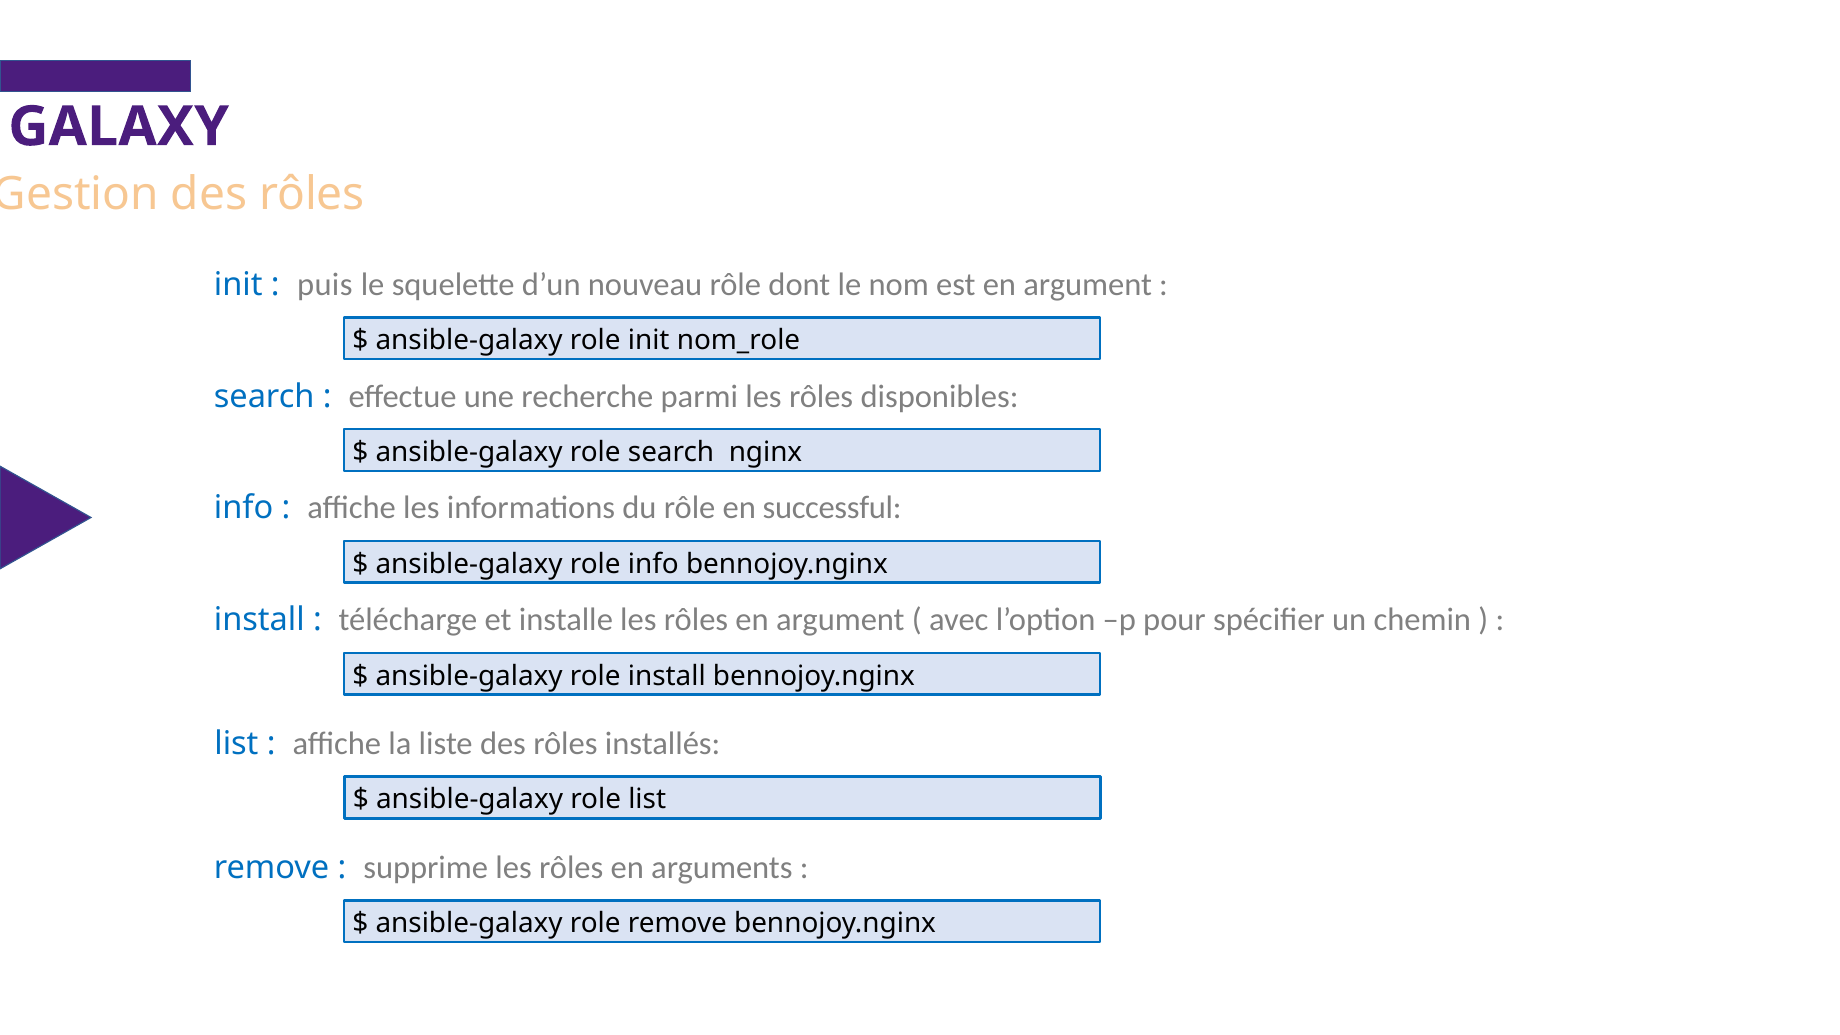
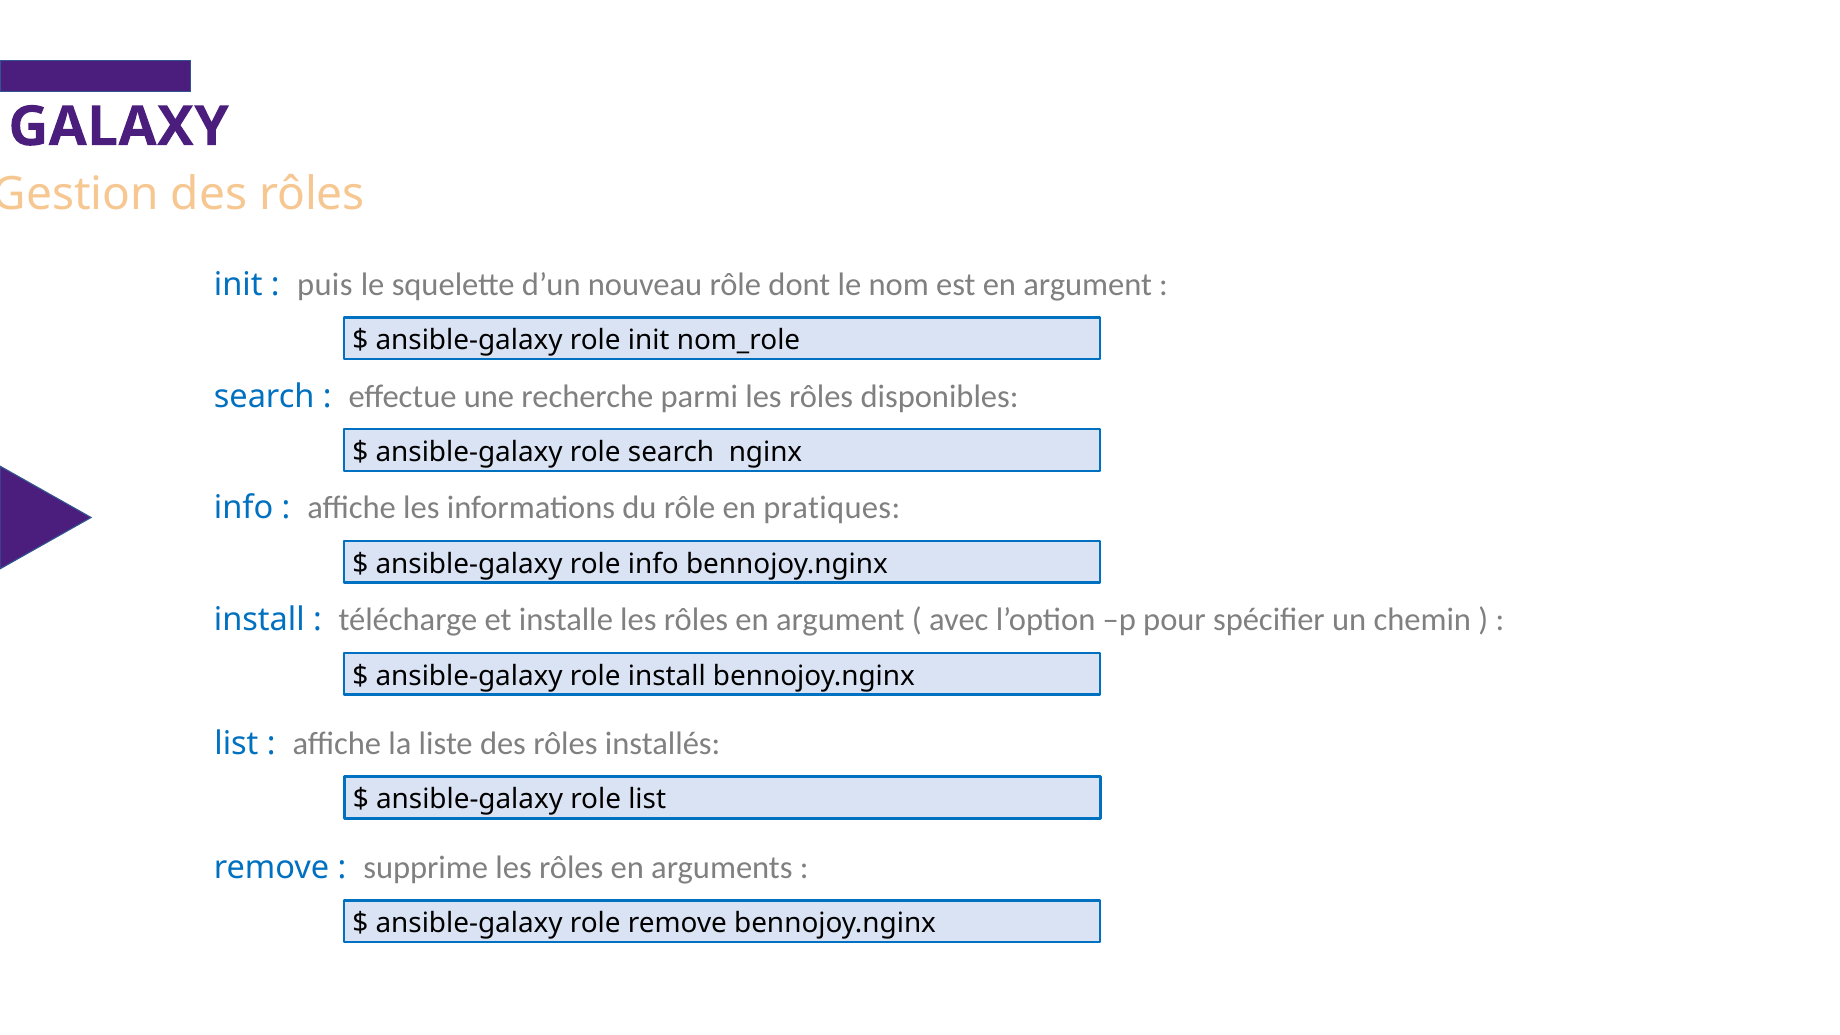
successful: successful -> pratiques (832, 509)
